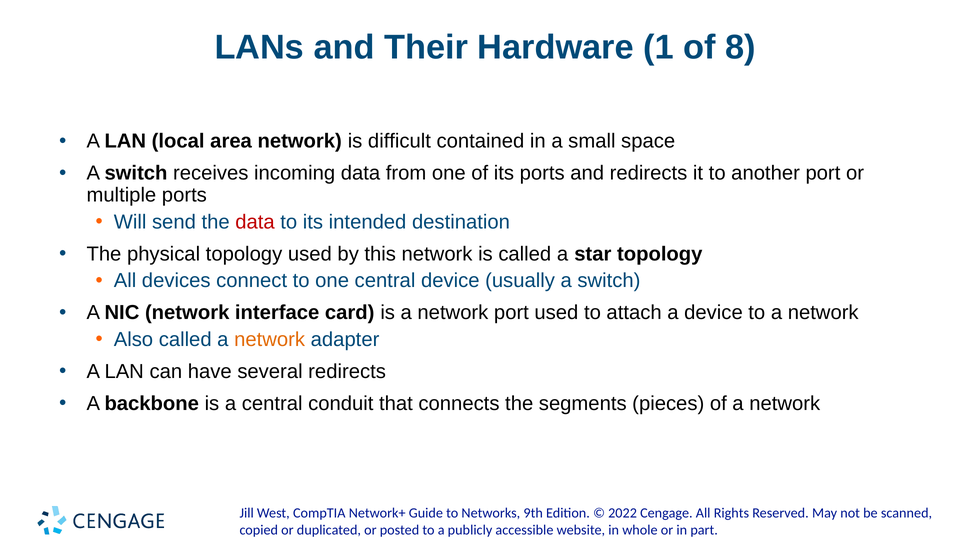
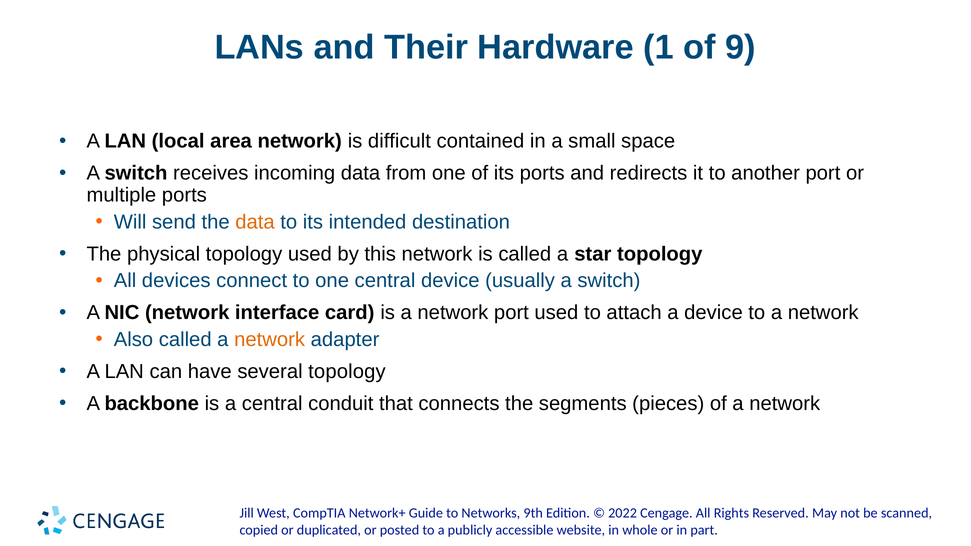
8: 8 -> 9 (741, 47)
data colour: red -> orange (255, 222)
several redirects: redirects -> topology (347, 372)
